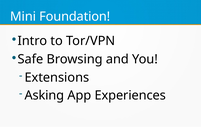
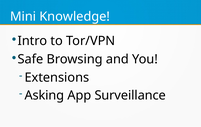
Foundation: Foundation -> Knowledge (75, 16)
Experiences: Experiences -> Surveillance (130, 95)
